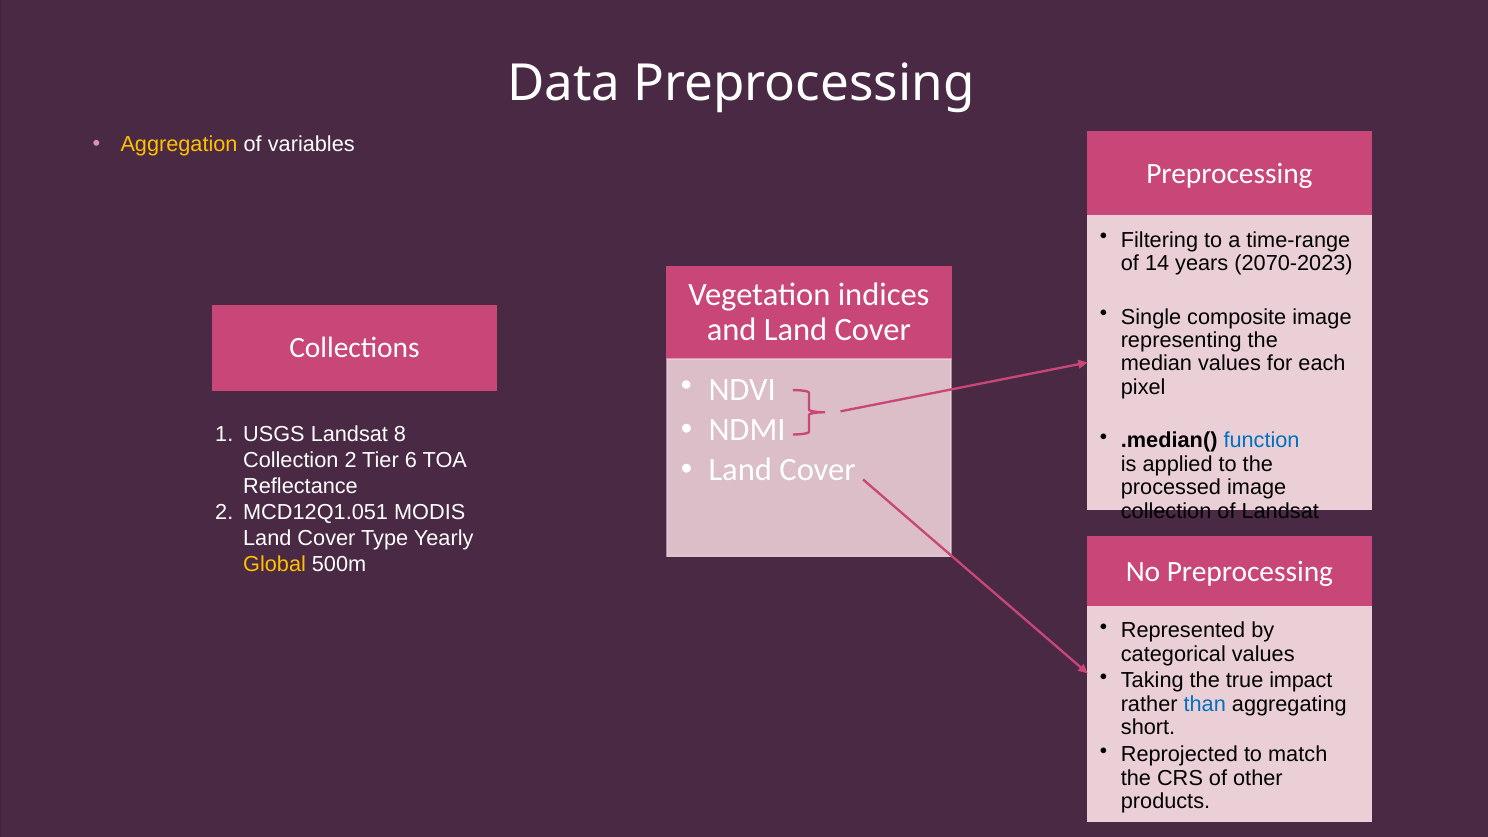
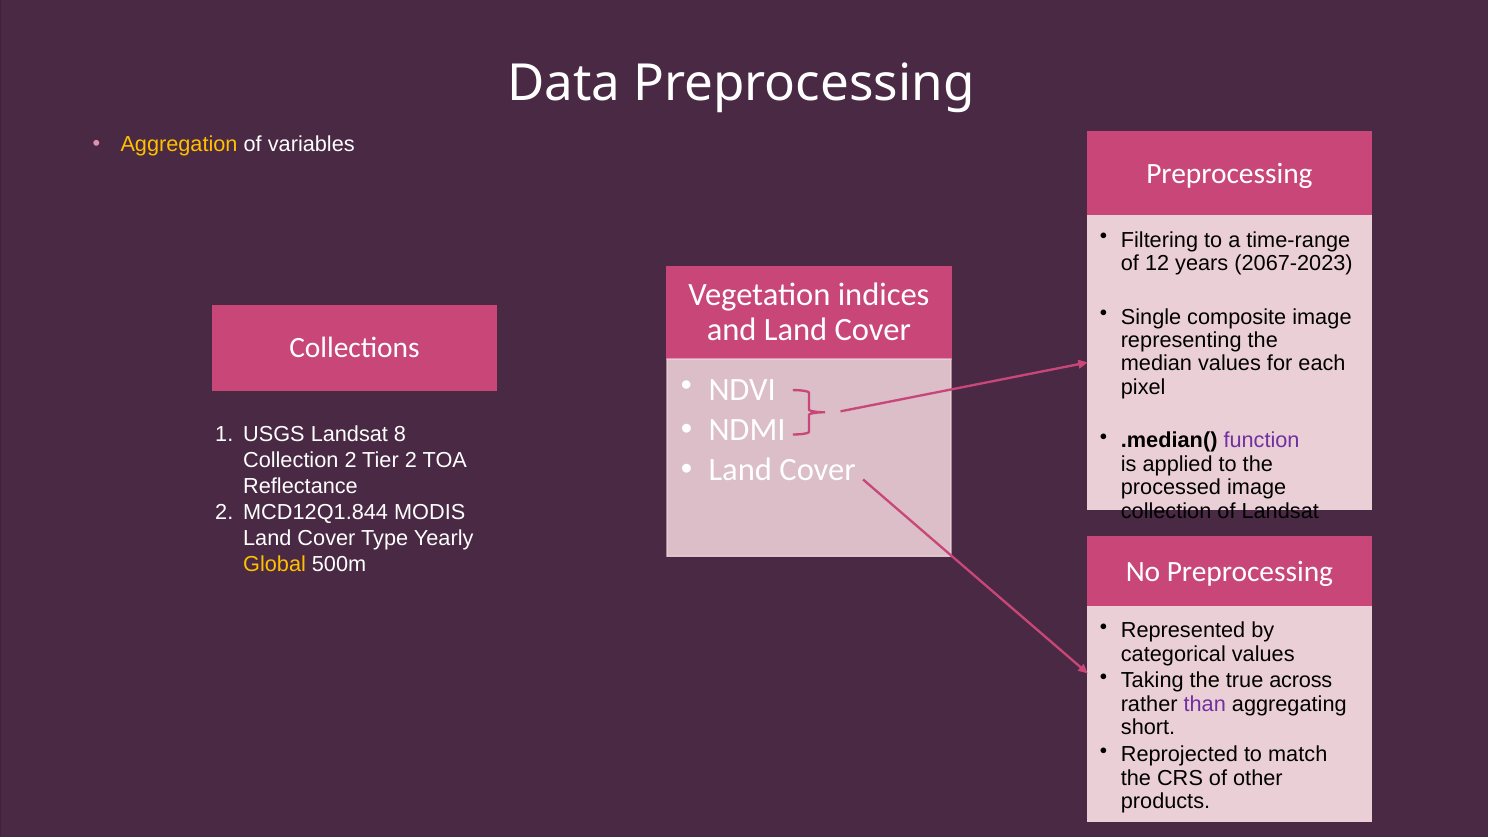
14: 14 -> 12 (1157, 263)
2070-2023: 2070-2023 -> 2067-2023 (1294, 263)
function colour: blue -> purple (1262, 441)
Tier 6: 6 -> 2 (411, 460)
MCD12Q1.051: MCD12Q1.051 -> MCD12Q1.844 (316, 512)
impact: impact -> across (1301, 681)
than colour: blue -> purple (1205, 704)
